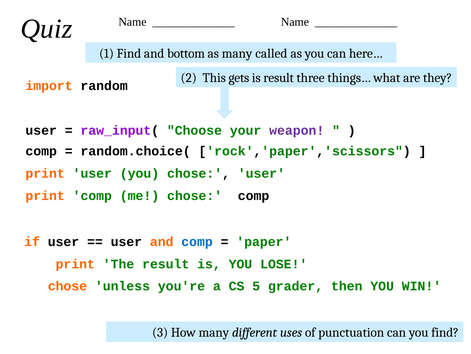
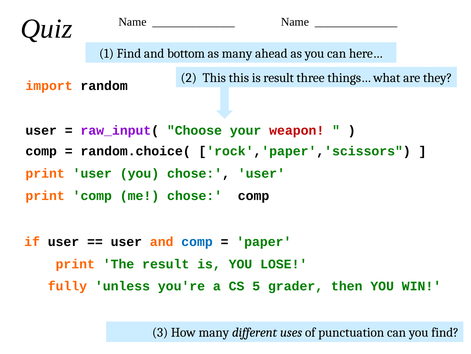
called: called -> ahead (271, 53)
This gets: gets -> this (239, 78)
weapon colour: purple -> red (297, 130)
chose: chose -> fully (67, 286)
